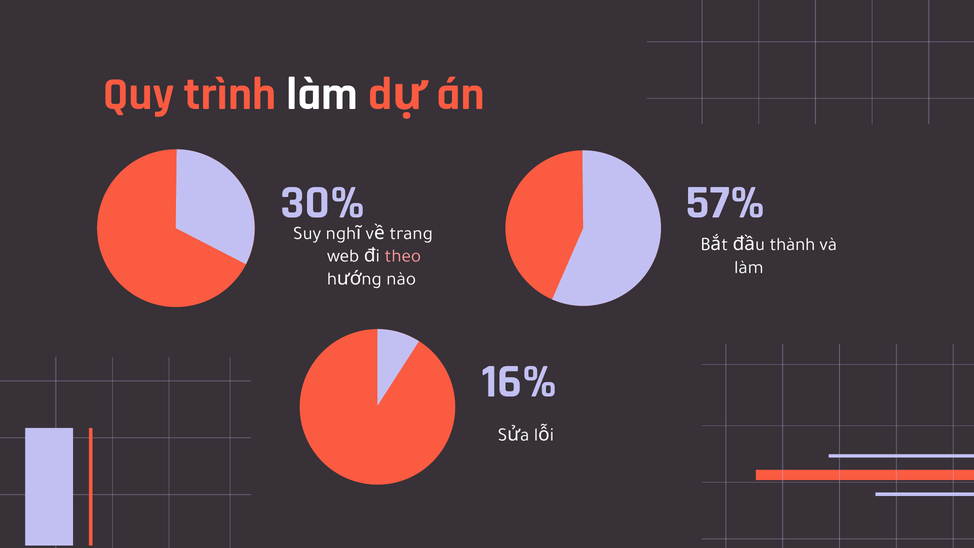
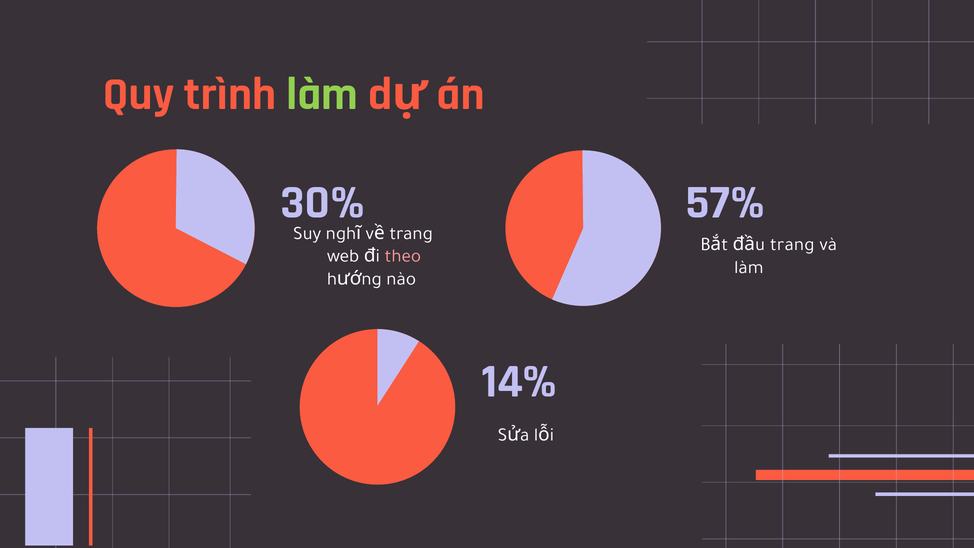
làm colour: white -> light green (322, 94)
thành: thành -> trang (792, 244)
16%: 16% -> 14% (520, 381)
